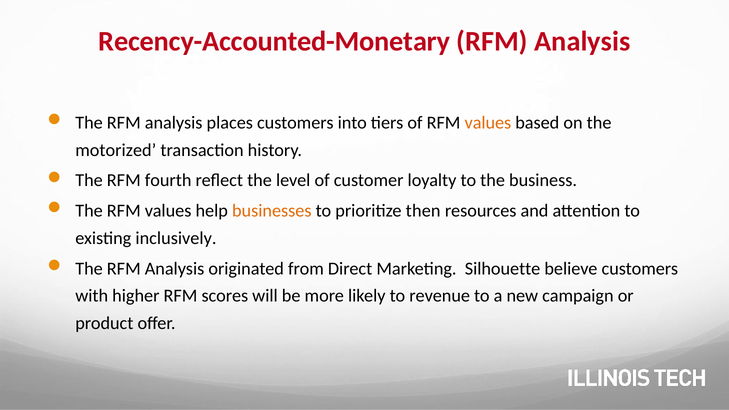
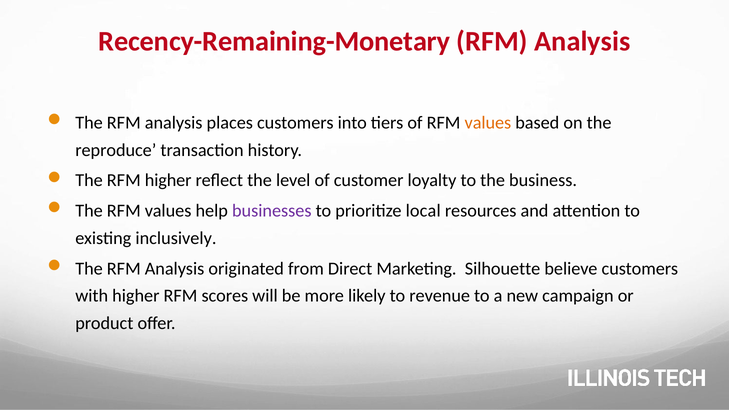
Recency-Accounted-Monetary: Recency-Accounted-Monetary -> Recency-Remaining-Monetary (274, 42)
motorized: motorized -> reproduce (116, 150)
RFM fourth: fourth -> higher (168, 180)
businesses colour: orange -> purple (272, 211)
then: then -> local (423, 211)
